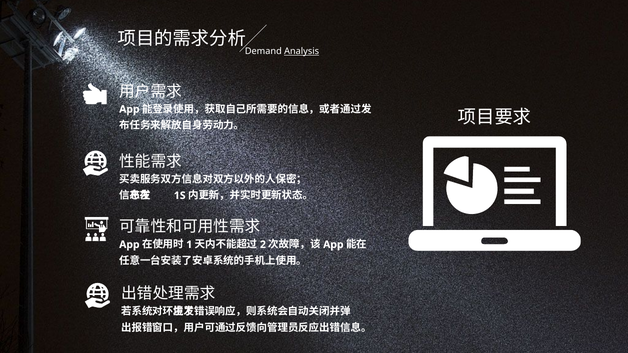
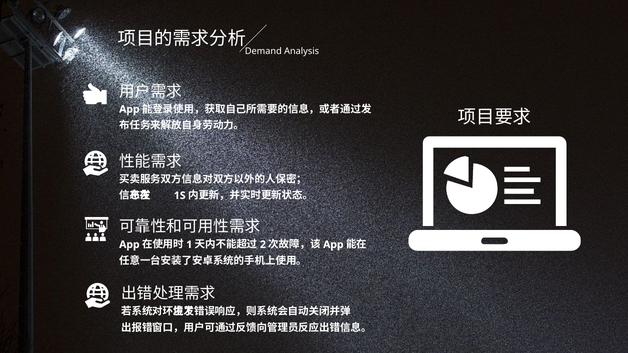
Analysis underline: present -> none (302, 51)
